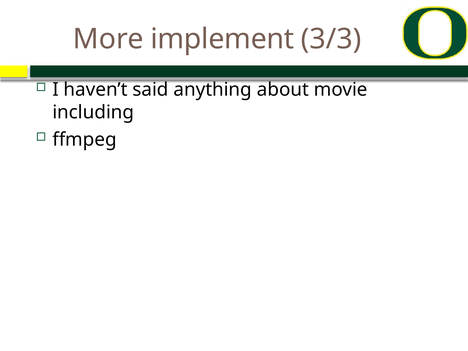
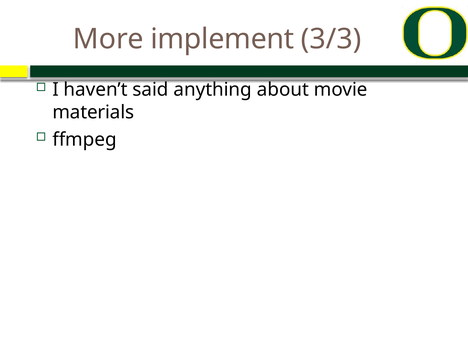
including: including -> materials (93, 112)
